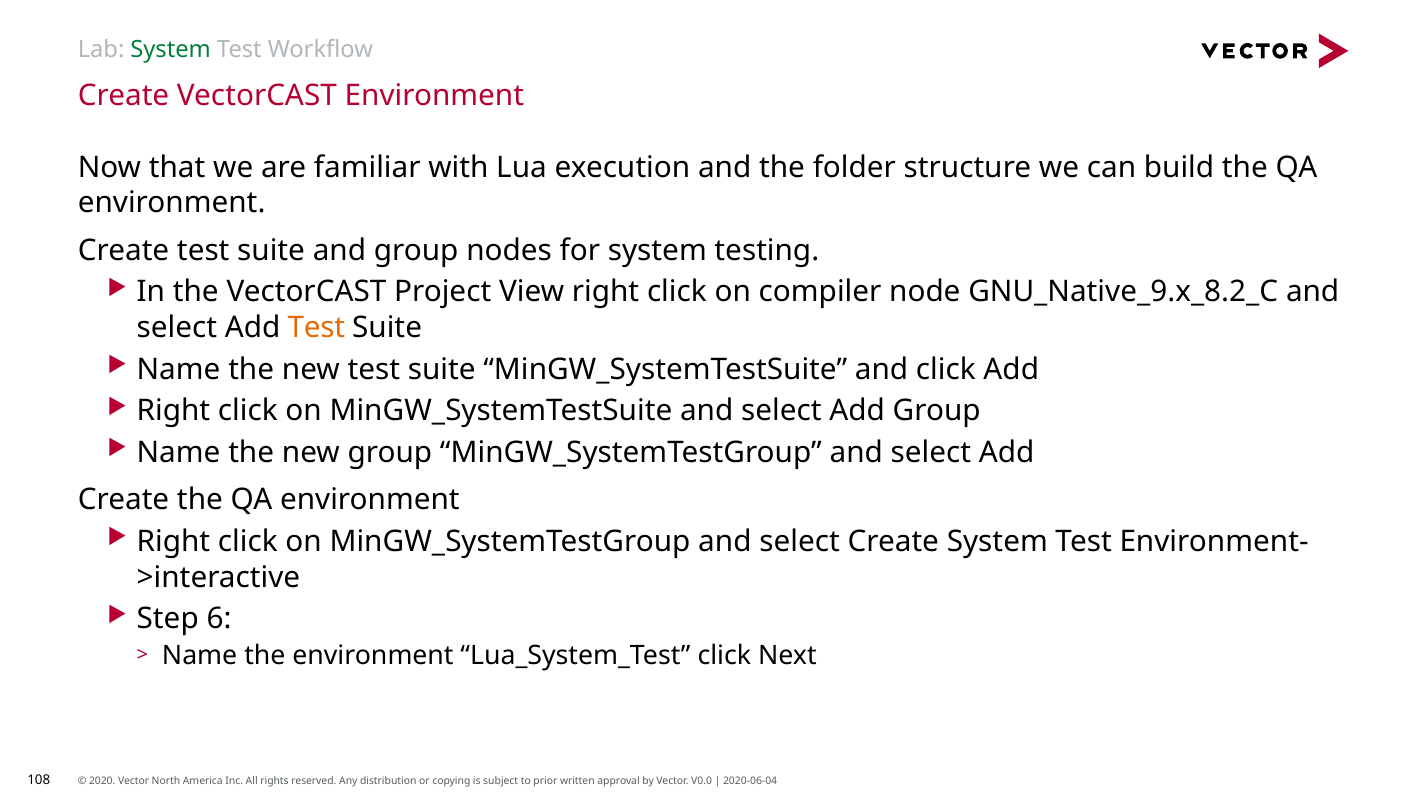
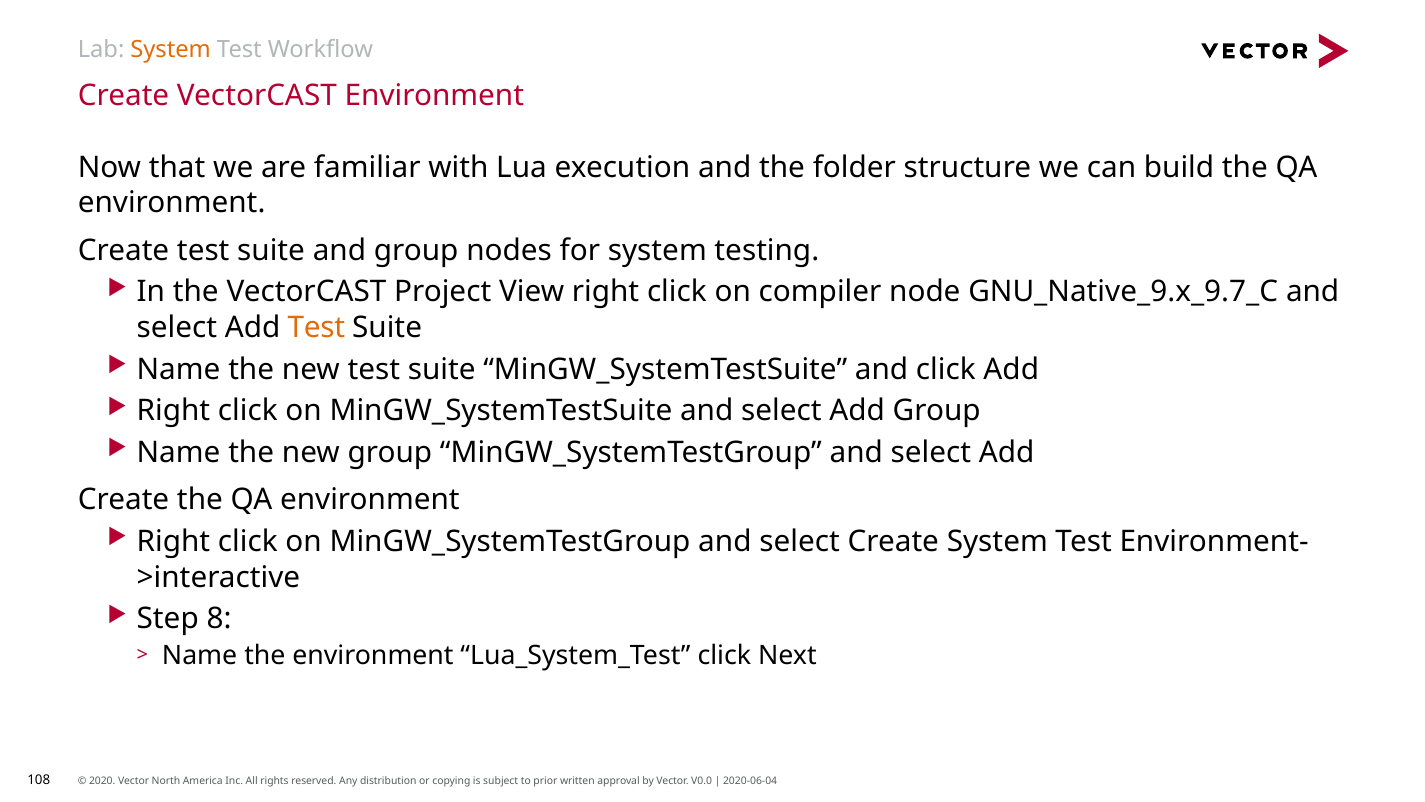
System colour: green -> orange (171, 50)
GNU_Native_9.x_8.2_C: GNU_Native_9.x_8.2_C -> GNU_Native_9.x_9.7_C (1123, 292)
6: 6 -> 8 (219, 619)
